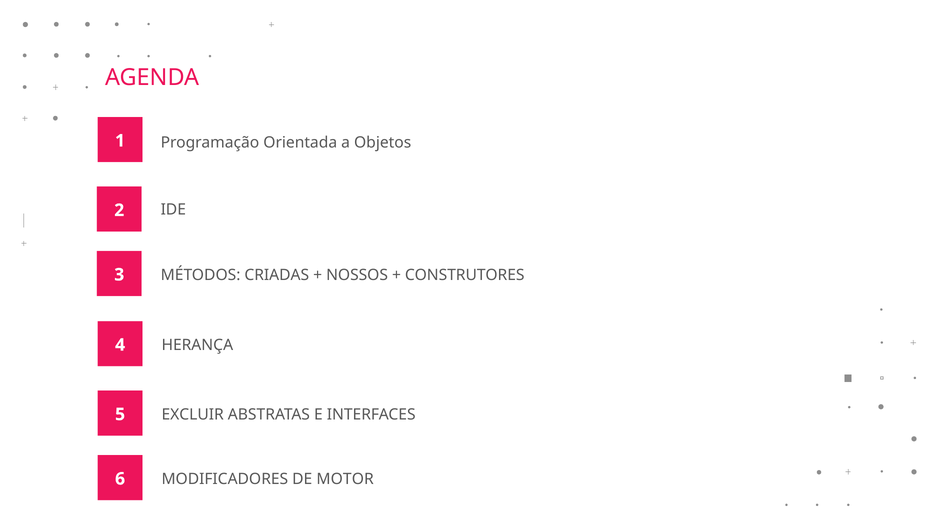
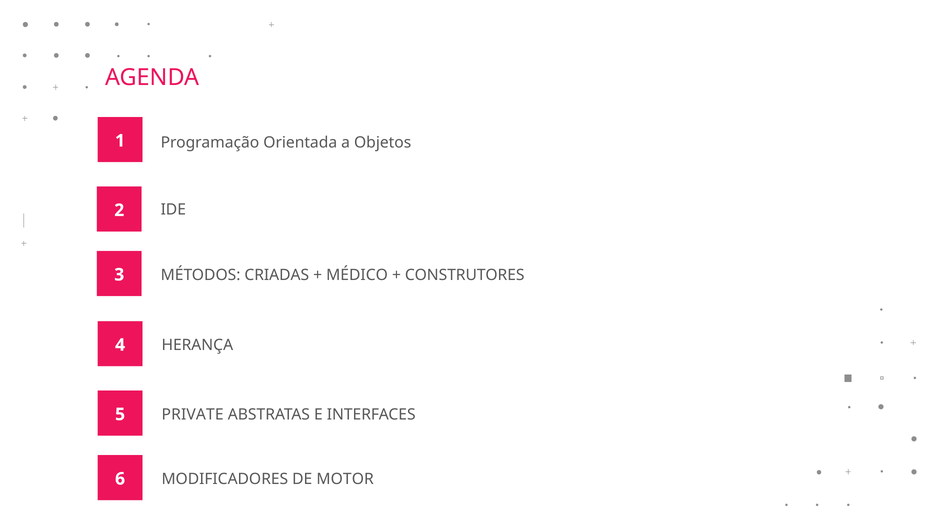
NOSSOS: NOSSOS -> MÉDICO (357, 275)
EXCLUIR: EXCLUIR -> PRIVATE (193, 415)
